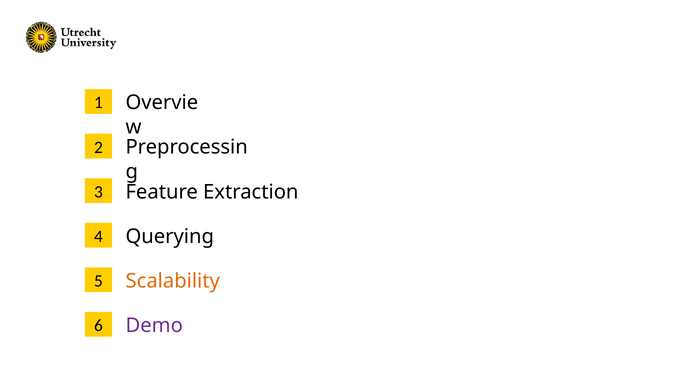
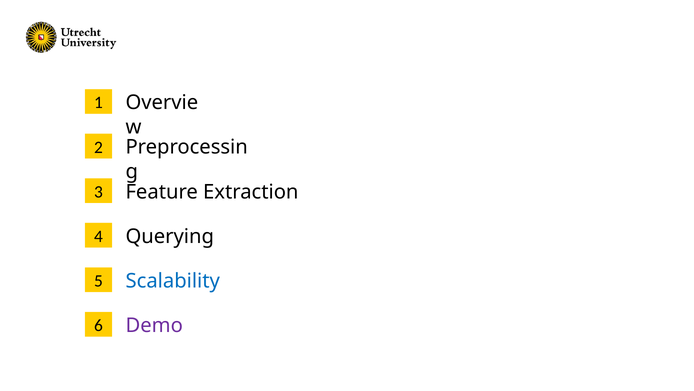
Scalability colour: orange -> blue (173, 280)
